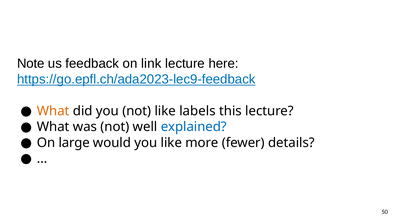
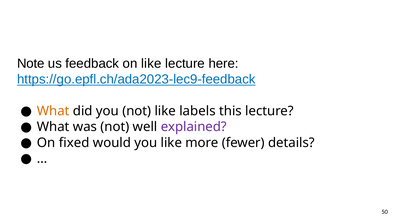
on link: link -> like (151, 63)
explained colour: blue -> purple (194, 127)
large: large -> fixed (74, 143)
